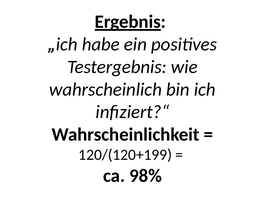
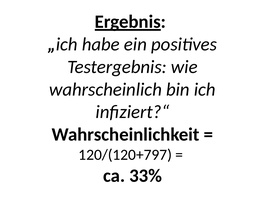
120/(120+199: 120/(120+199 -> 120/(120+797 (125, 155)
98%: 98% -> 33% (146, 175)
